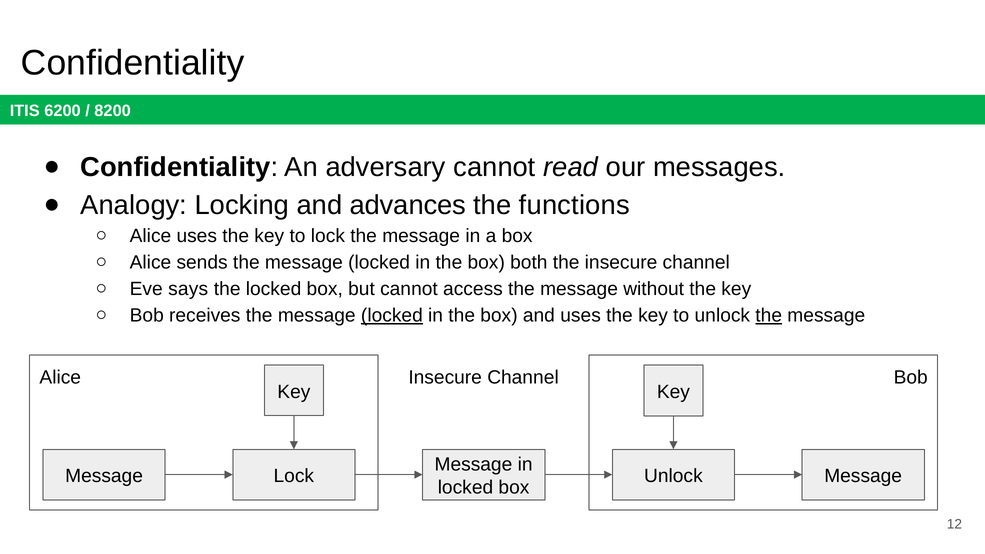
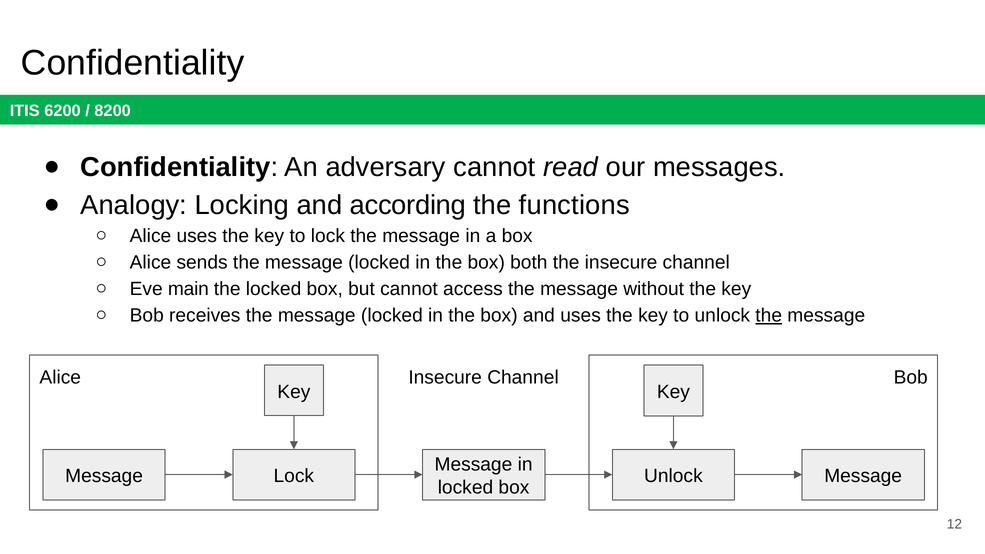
advances: advances -> according (408, 205)
says: says -> main (188, 289)
locked underline: present -> none (392, 316)
